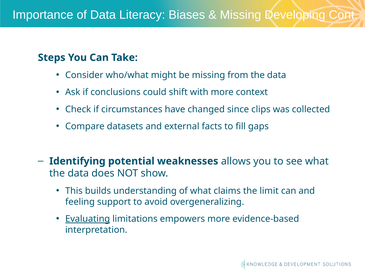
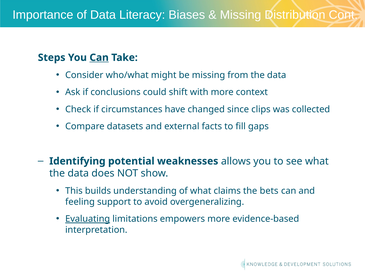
Developing: Developing -> Distribution (295, 15)
Can underline: none -> present (99, 58)
limit: limit -> bets (269, 191)
